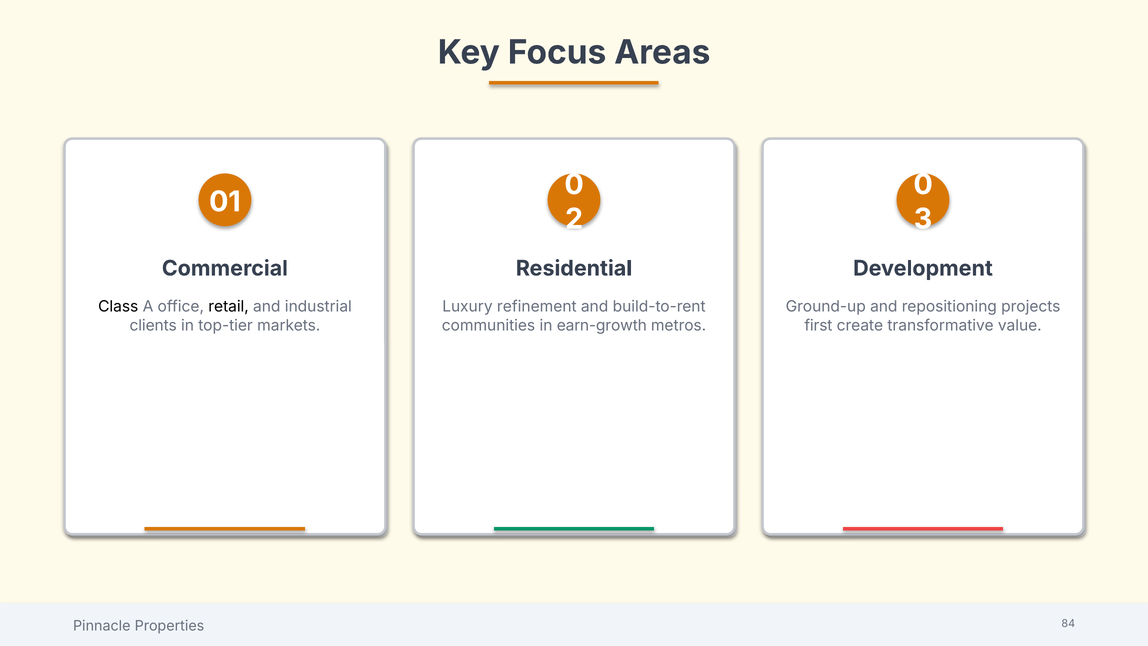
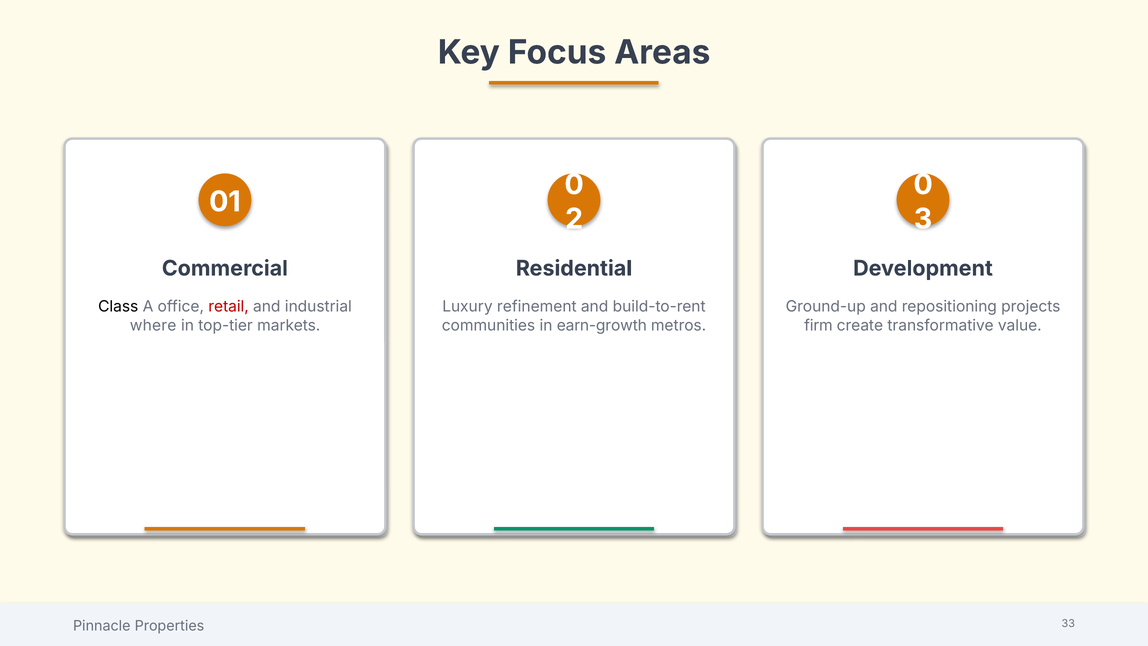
retail colour: black -> red (229, 307)
clients: clients -> where (153, 325)
first: first -> firm (818, 325)
84: 84 -> 33 (1068, 624)
